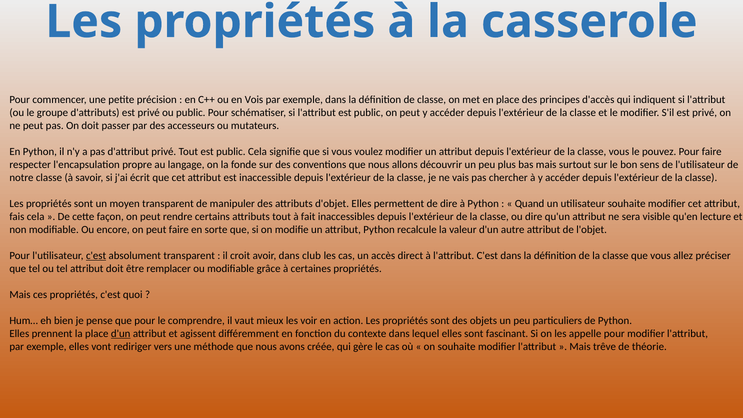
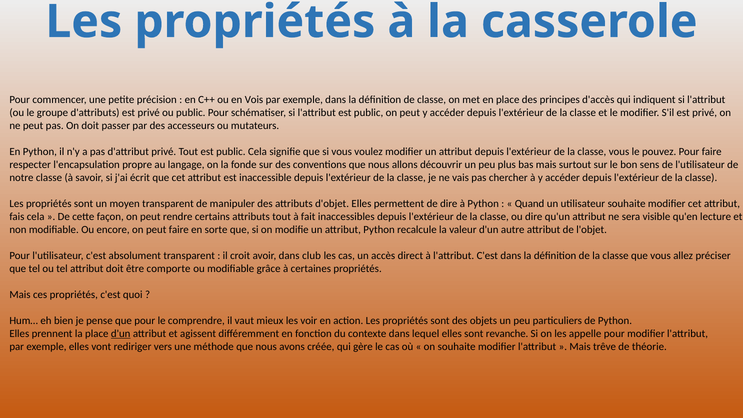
c'est underline: present -> none (96, 256)
remplacer: remplacer -> comporte (169, 269)
fascinant: fascinant -> revanche (507, 334)
